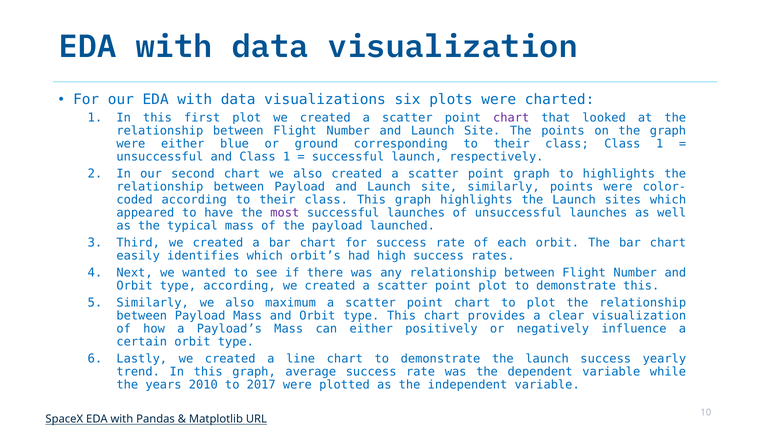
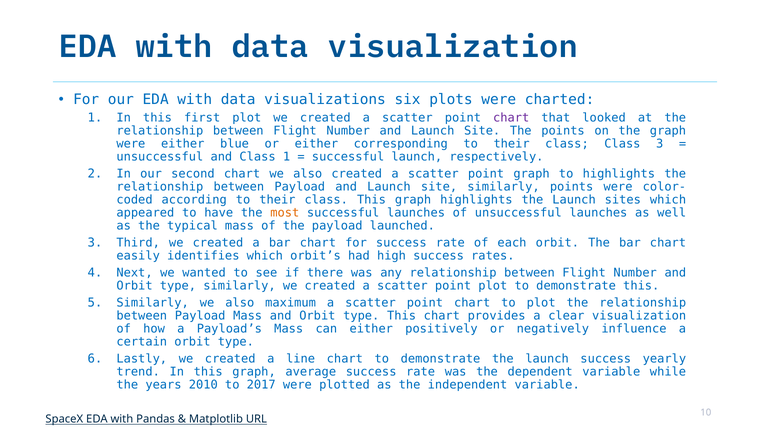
or ground: ground -> either (316, 144)
class Class 1: 1 -> 3 (660, 144)
most colour: purple -> orange (285, 213)
type according: according -> similarly (240, 286)
